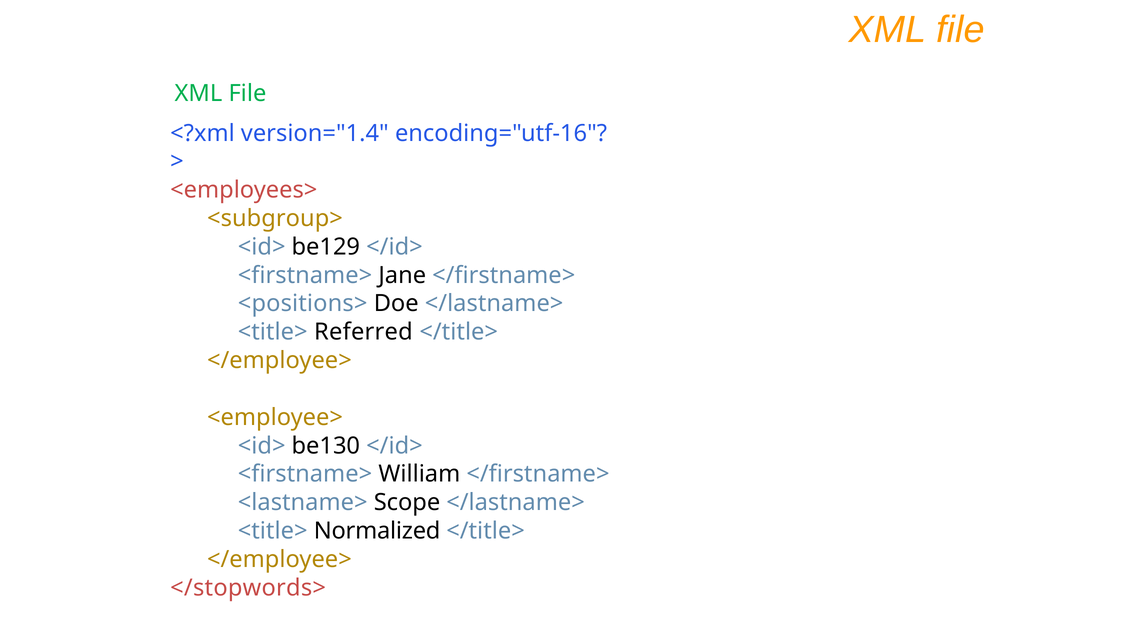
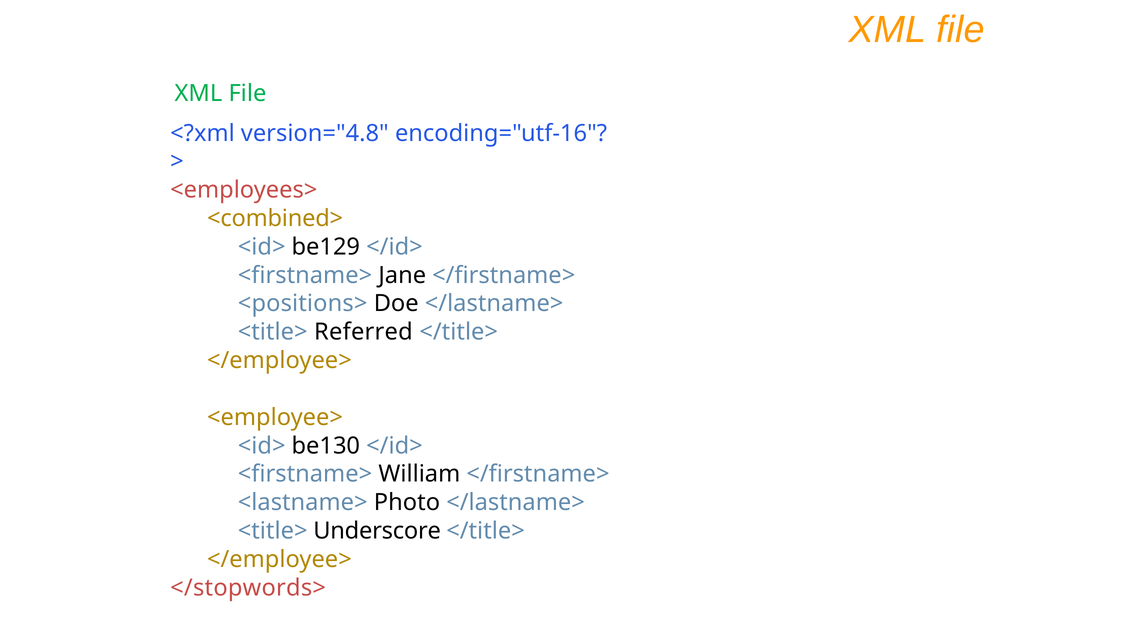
version="1.4: version="1.4 -> version="4.8 (315, 133)
<subgroup>: <subgroup> -> <combined> (275, 218)
Scope: Scope -> Photo (407, 502)
Normalized: Normalized -> Underscore (377, 530)
